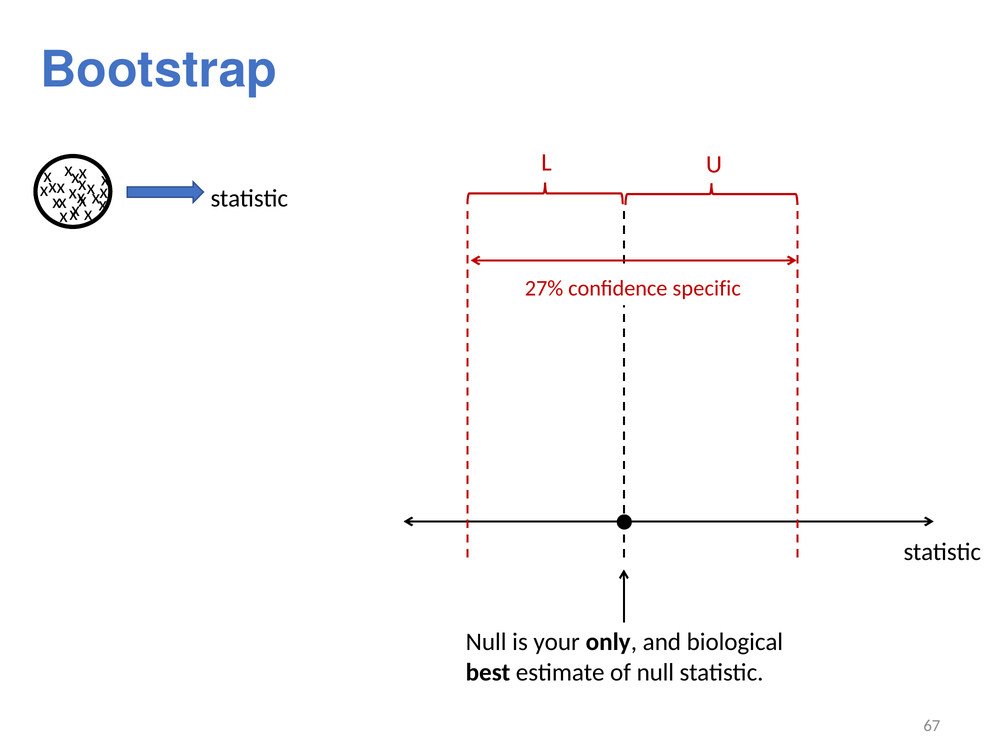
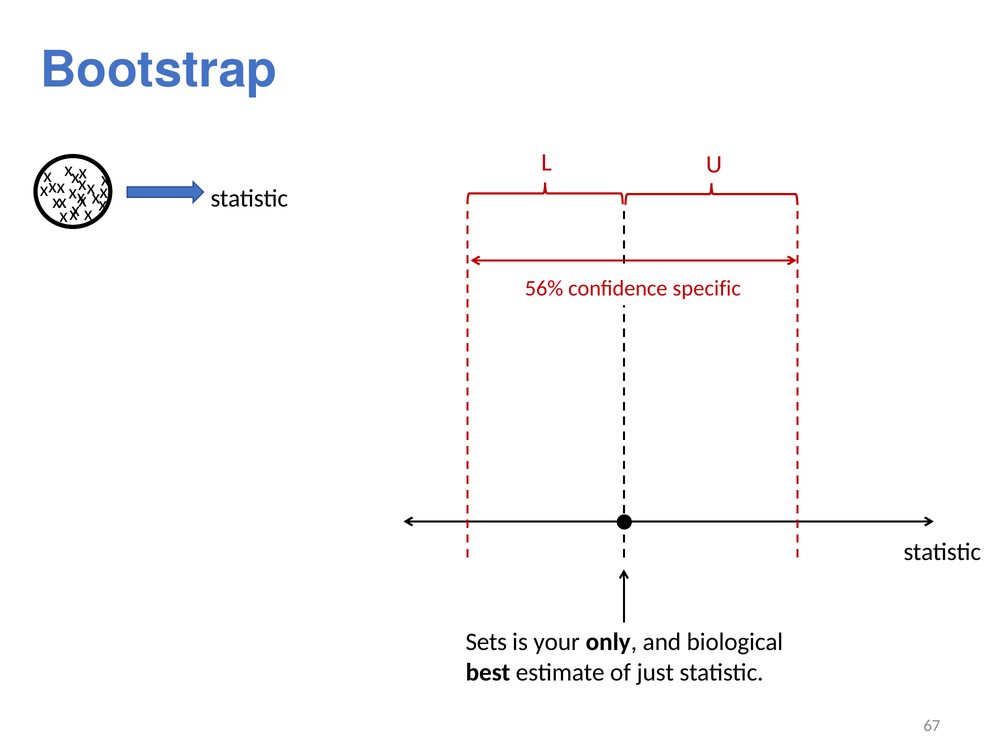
27%: 27% -> 56% (544, 288)
Null: Null -> Sets (486, 642)
of null: null -> just (655, 672)
